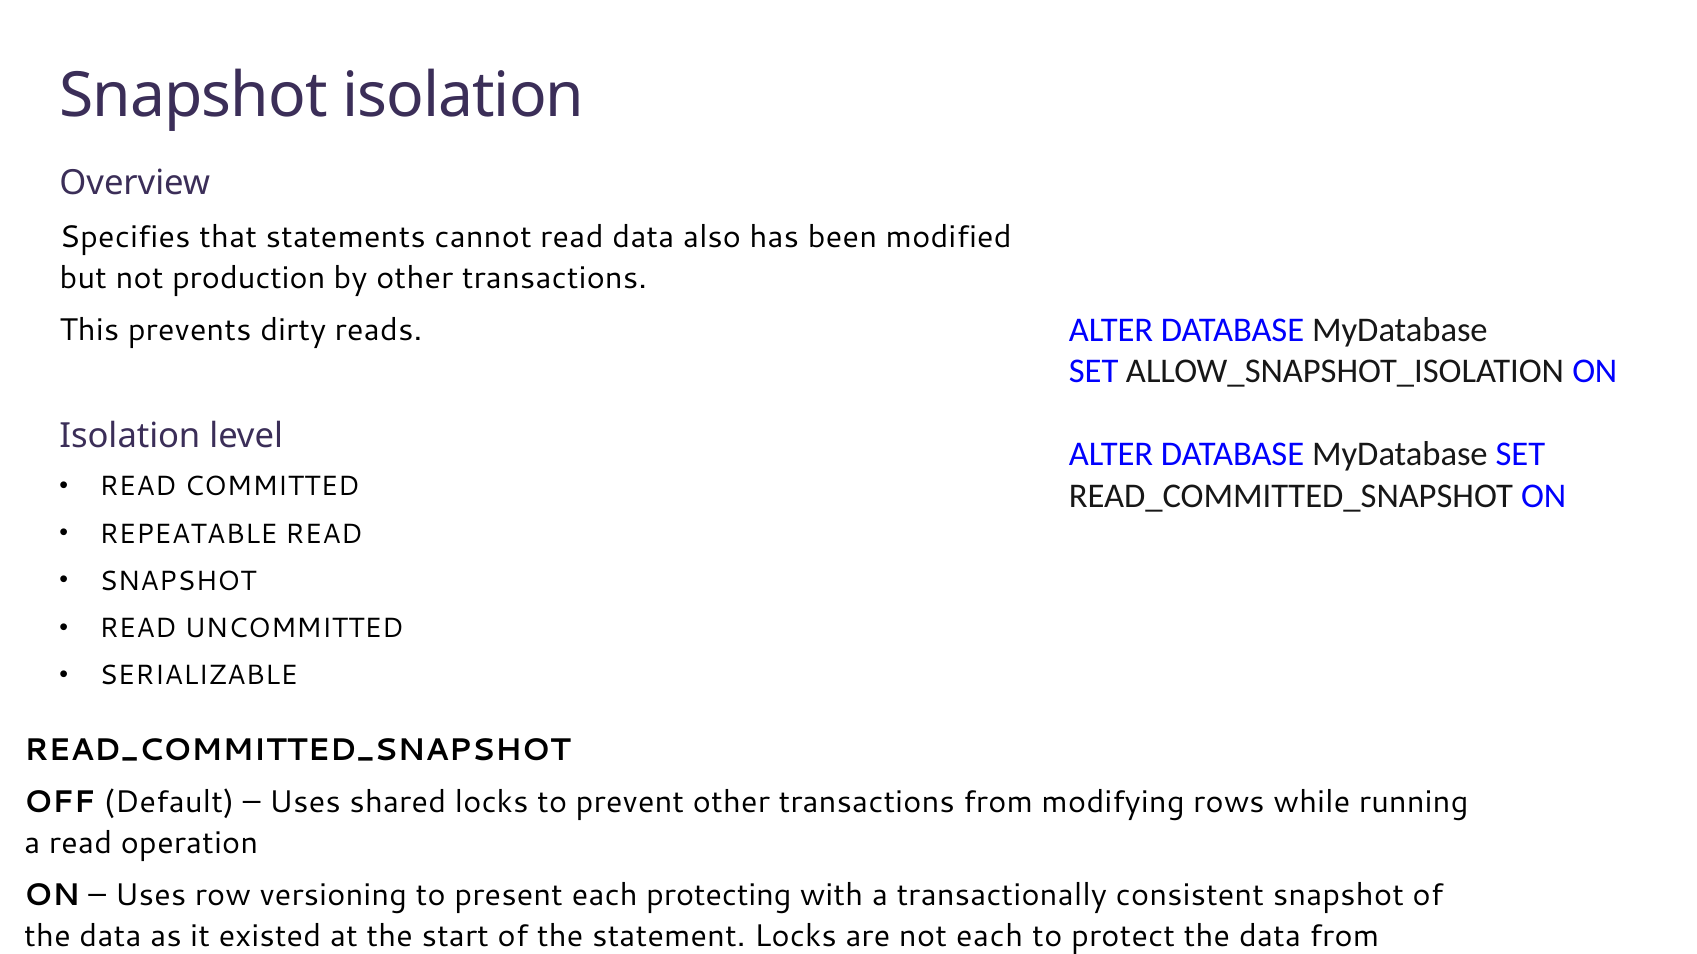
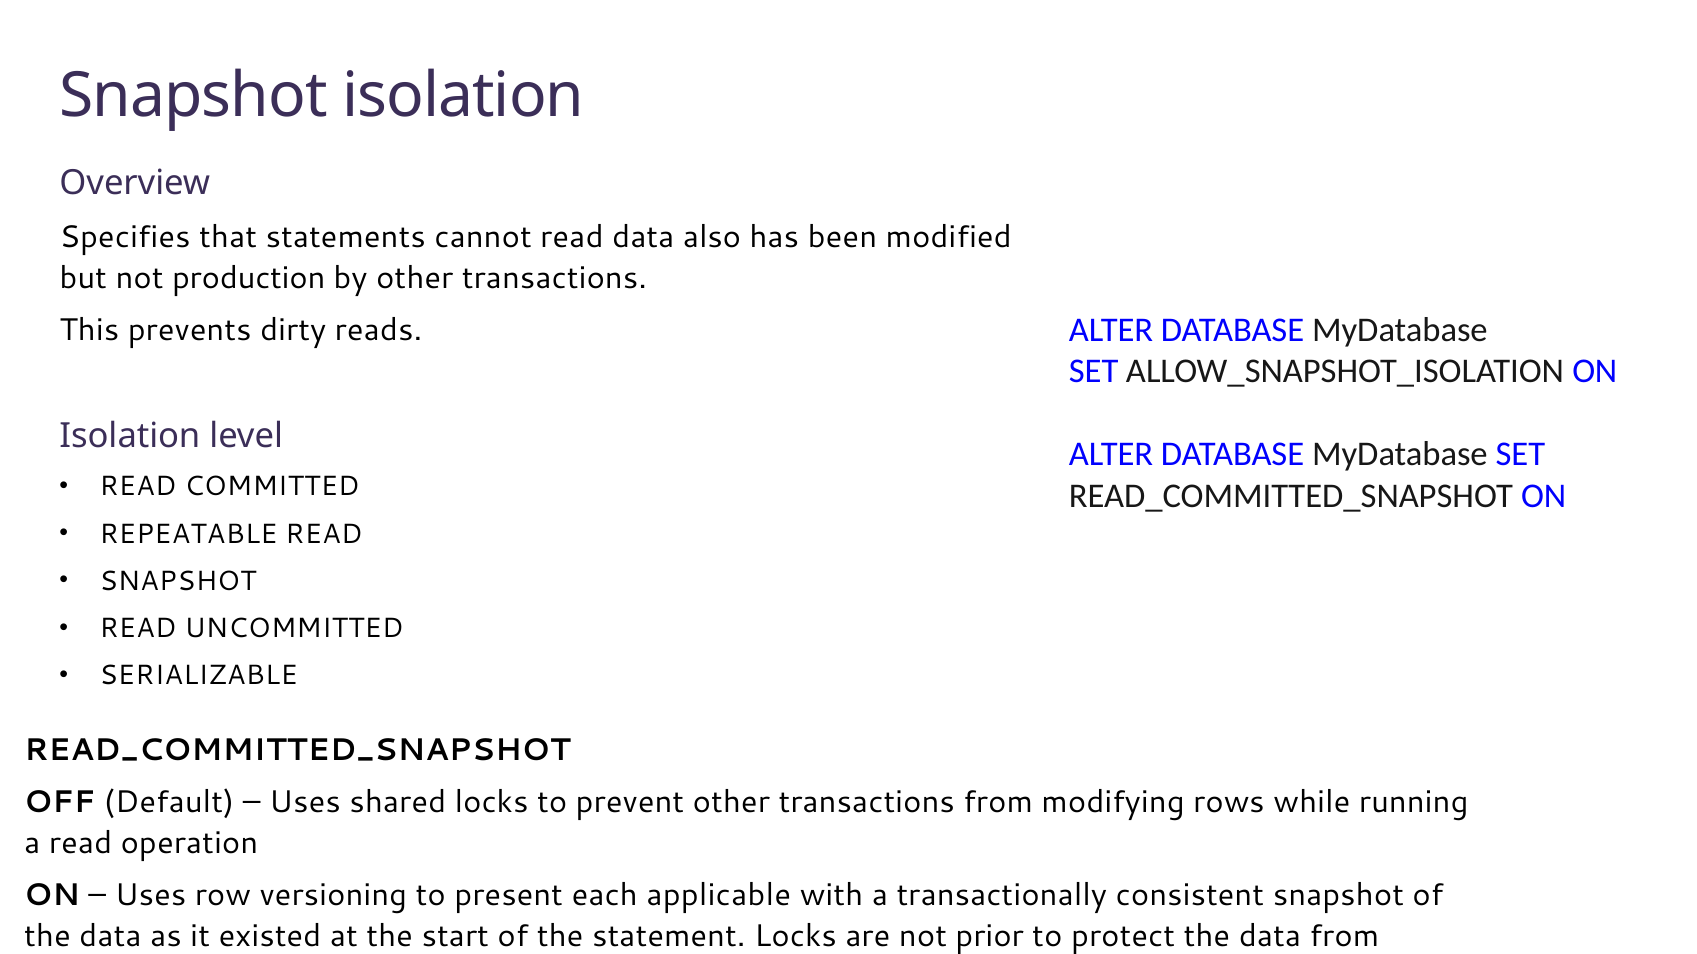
protecting: protecting -> applicable (719, 895)
not each: each -> prior (990, 937)
